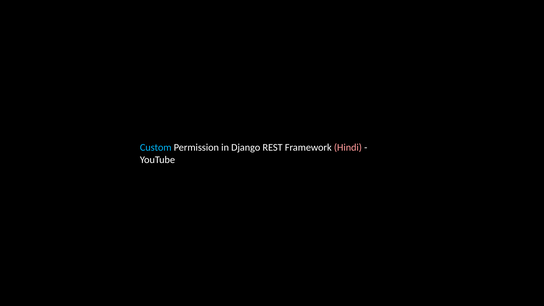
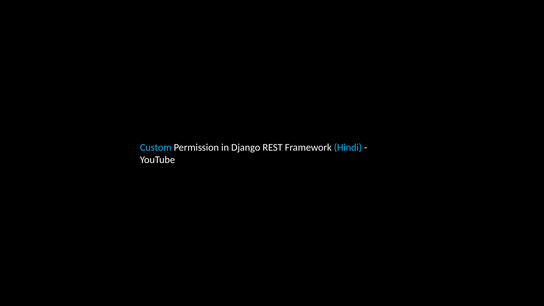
Hindi colour: pink -> light blue (348, 147)
